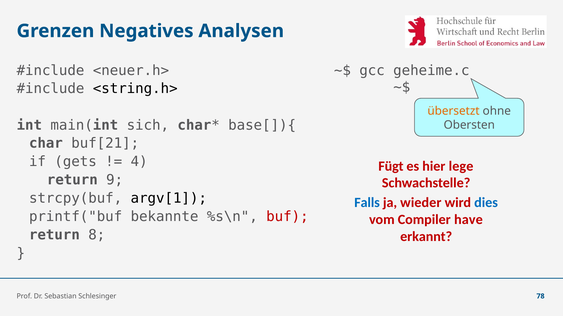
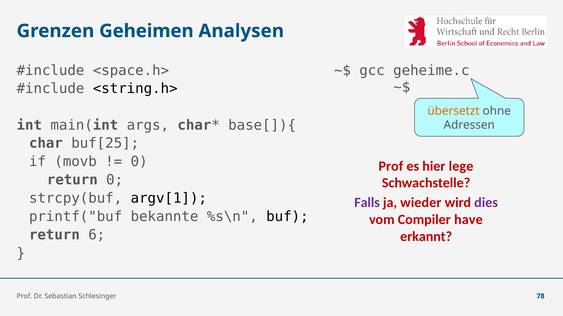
Negatives: Negatives -> Geheimen (146, 31)
<neuer.h>: <neuer.h> -> <space.h> (131, 71)
sich: sich -> args (148, 125)
Obersten: Obersten -> Adressen (469, 125)
buf[21: buf[21 -> buf[25 (105, 144)
gets: gets -> movb (76, 162)
4: 4 -> 0 (139, 162)
Fügt: Fügt -> Prof (391, 167)
return 9: 9 -> 0 (115, 180)
Falls colour: blue -> purple (367, 203)
dies colour: blue -> purple (486, 203)
buf colour: red -> black (287, 217)
8: 8 -> 6 (97, 235)
